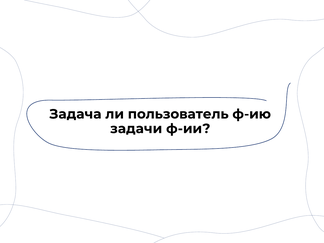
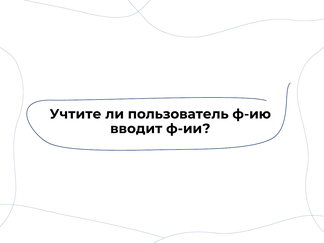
Задача: Задача -> Учтите (75, 114)
задачи: задачи -> вводит (136, 129)
